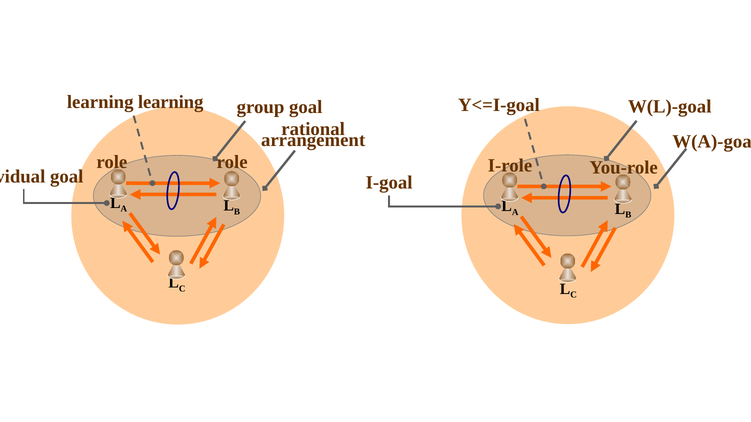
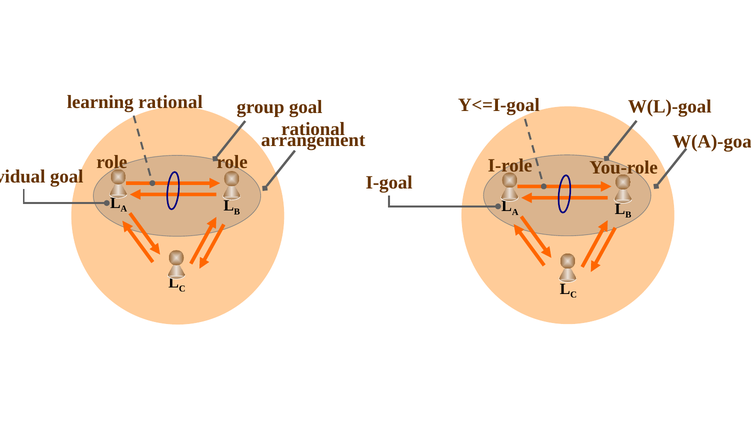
learning learning: learning -> rational (171, 102)
